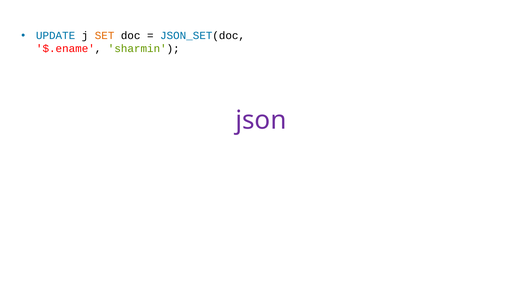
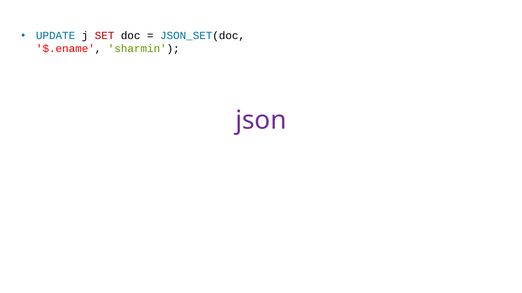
SET colour: orange -> red (105, 36)
